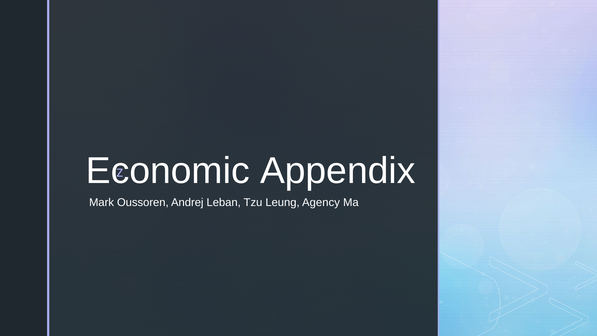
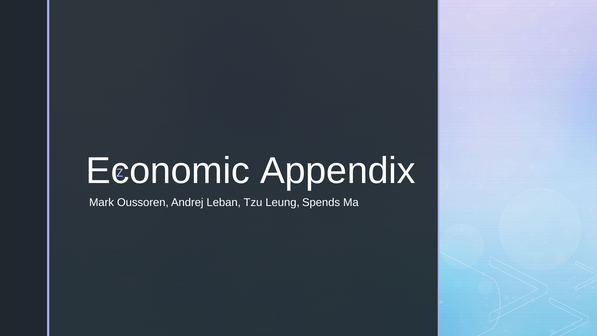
Agency: Agency -> Spends (321, 202)
